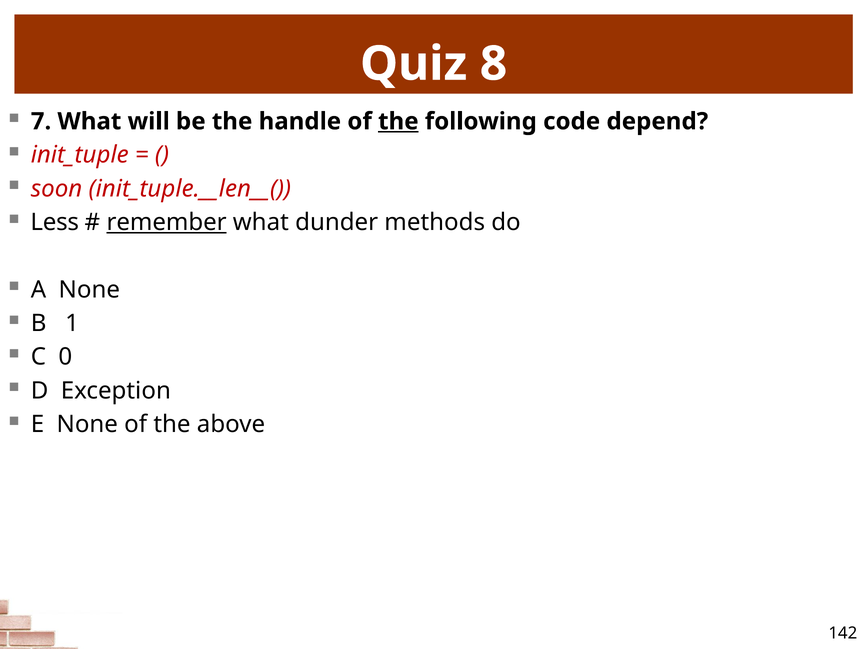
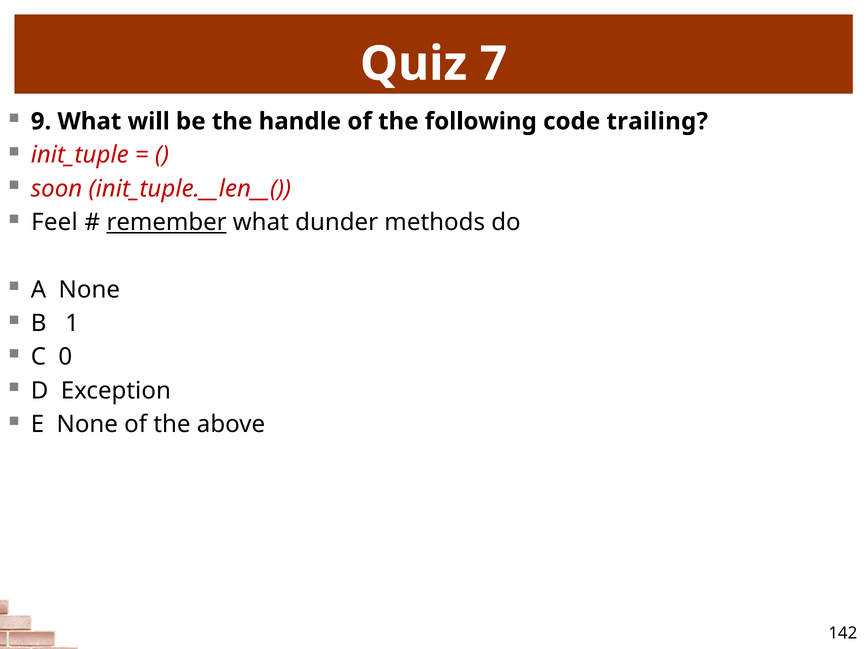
8: 8 -> 7 (493, 64)
7: 7 -> 9 (41, 121)
the underline: present -> none (398, 121)
depend: depend -> trailing (657, 121)
Less: Less -> Feel (54, 223)
